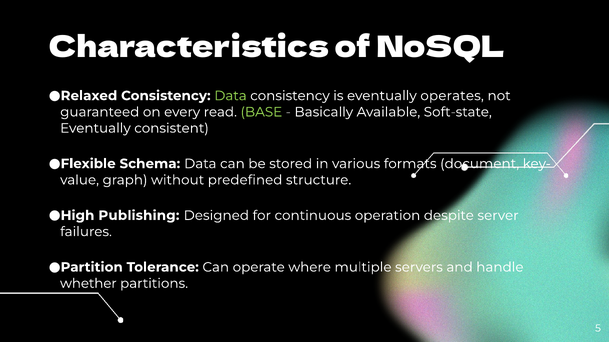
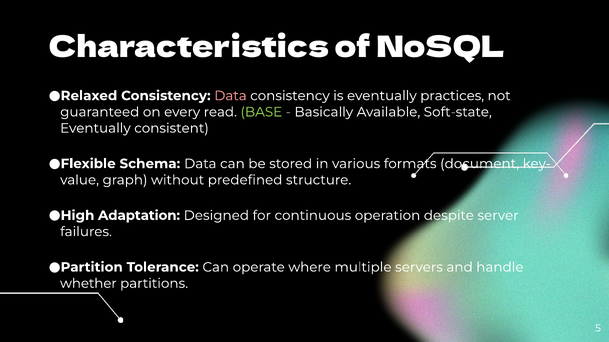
Data colour: light green -> pink (230, 96)
operates: operates -> practices (452, 96)
Publishing: Publishing -> Adaptation (139, 216)
